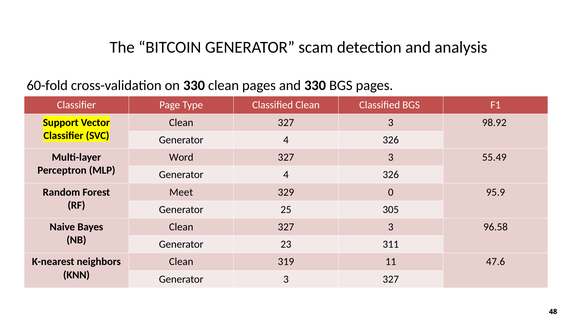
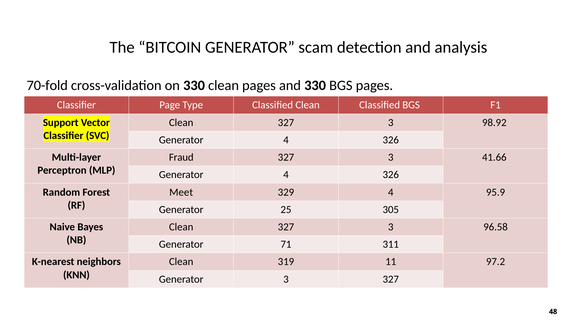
60-fold: 60-fold -> 70-fold (47, 86)
Word: Word -> Fraud (181, 157)
55.49: 55.49 -> 41.66 (494, 157)
329 0: 0 -> 4 (391, 192)
23: 23 -> 71 (286, 244)
47.6: 47.6 -> 97.2 (496, 262)
